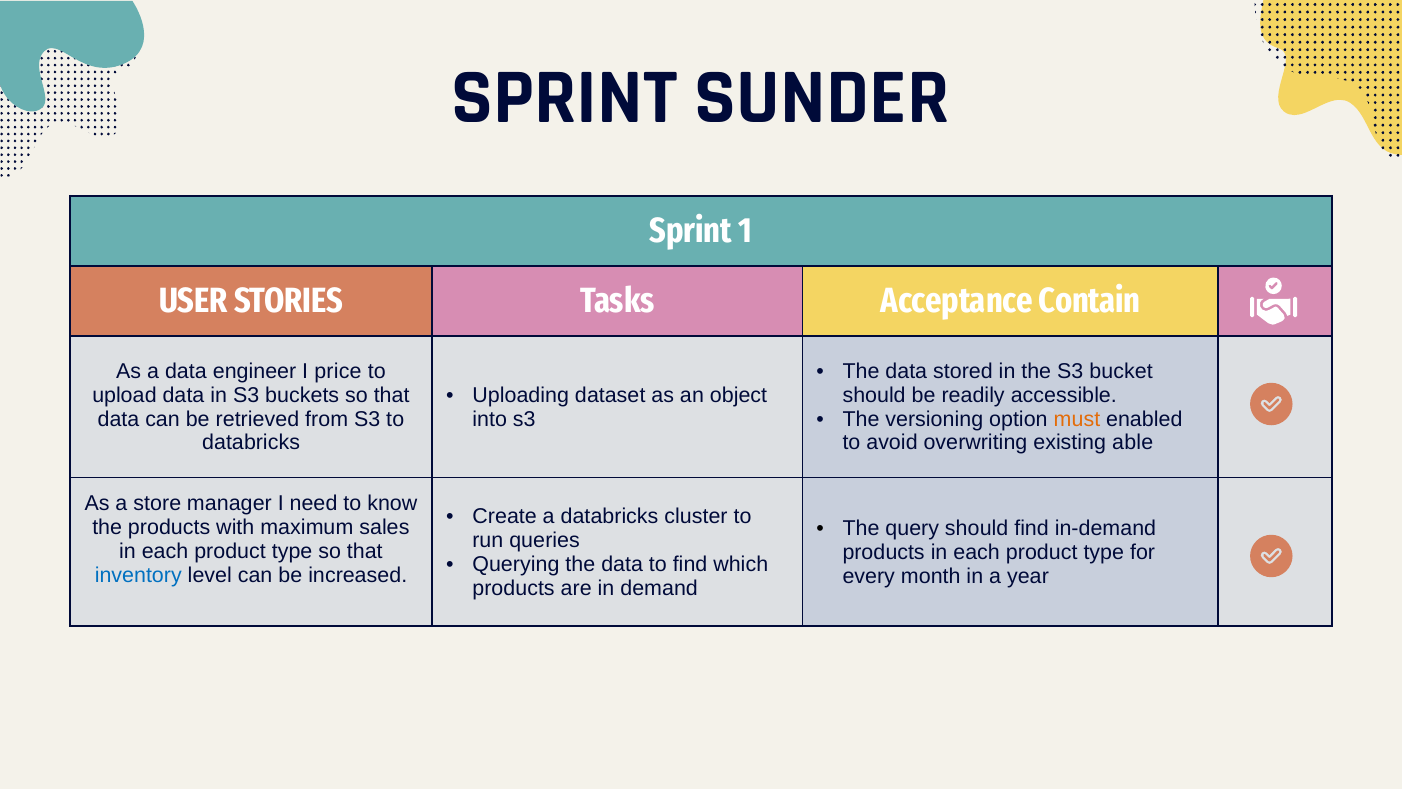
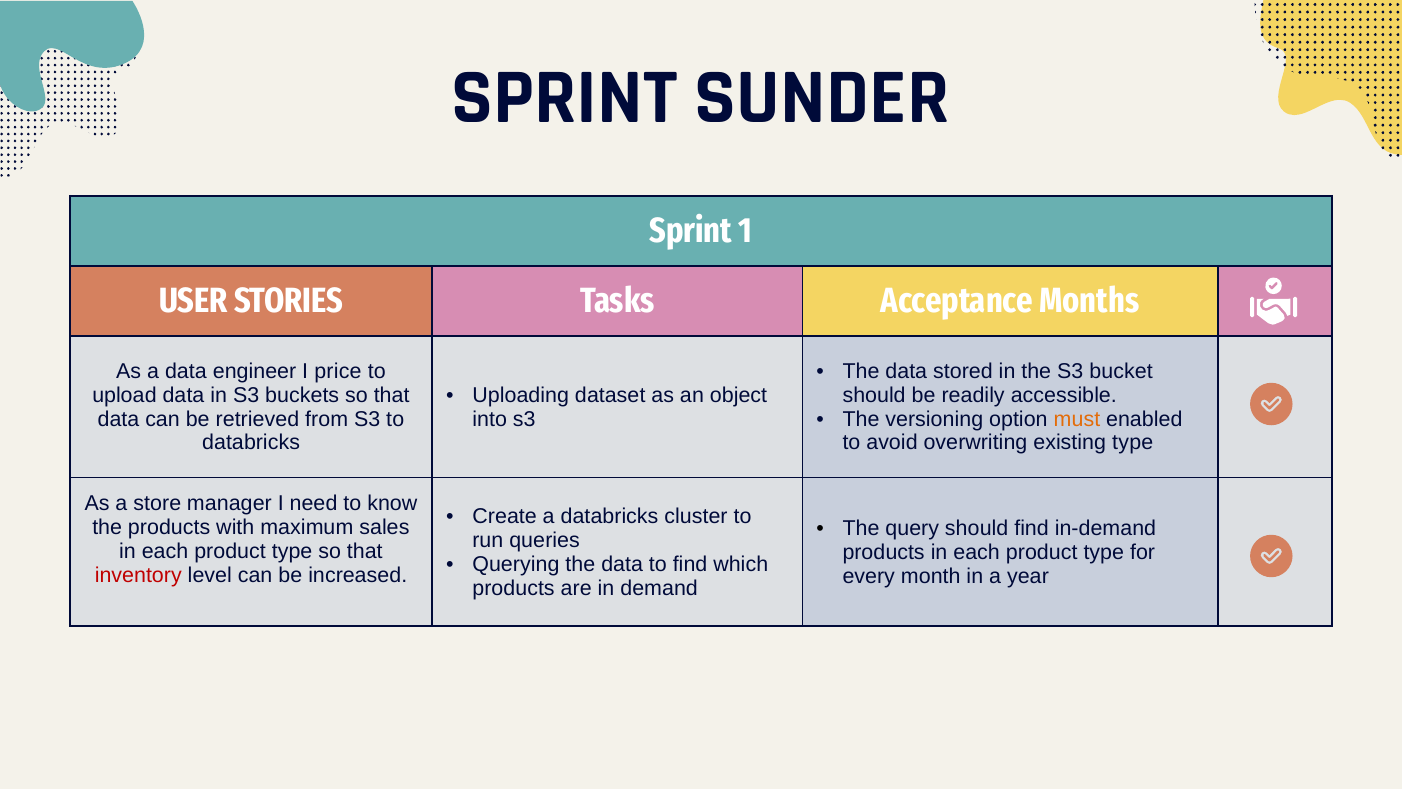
Contain: Contain -> Months (1089, 301)
existing able: able -> type (1133, 443)
inventory colour: blue -> red (138, 575)
